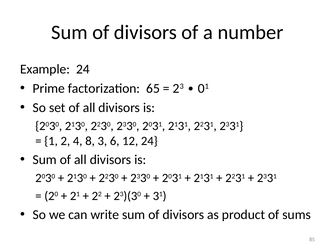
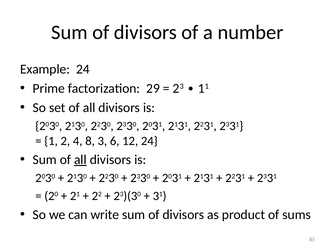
65: 65 -> 29 (153, 89)
23 0: 0 -> 1 (201, 89)
all underline: none -> present (80, 160)
